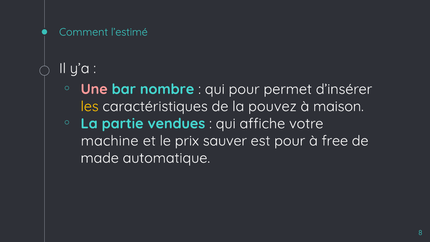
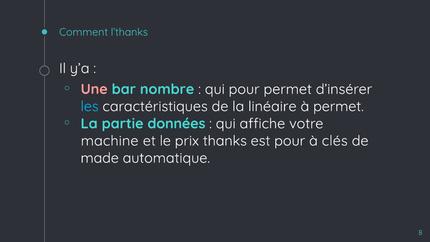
l’estimé: l’estimé -> l’thanks (129, 32)
les colour: yellow -> light blue (90, 106)
pouvez: pouvez -> linéaire (272, 106)
à maison: maison -> permet (338, 106)
vendues: vendues -> données (176, 124)
sauver: sauver -> thanks (225, 141)
free: free -> clés (335, 141)
